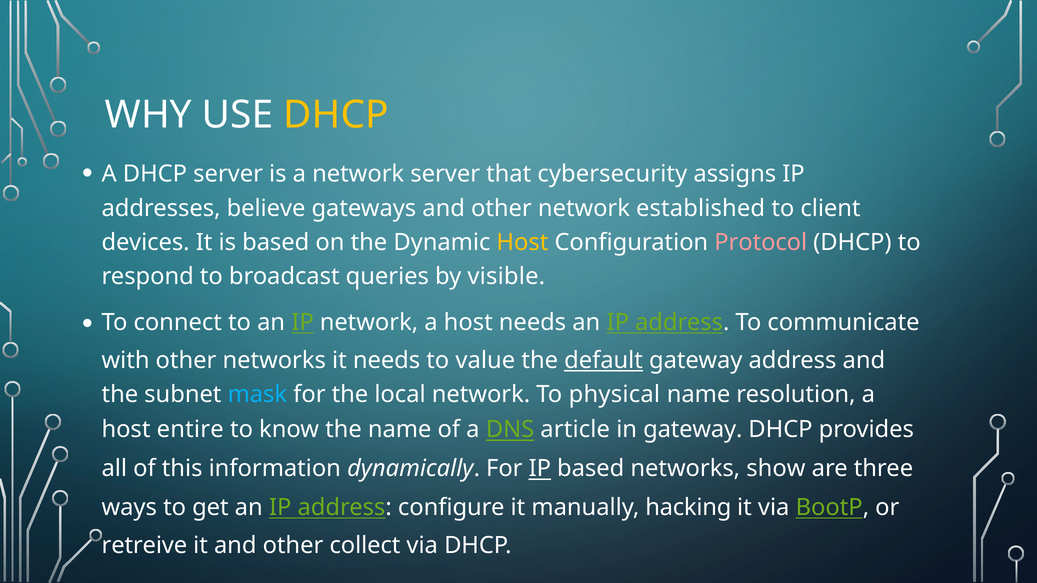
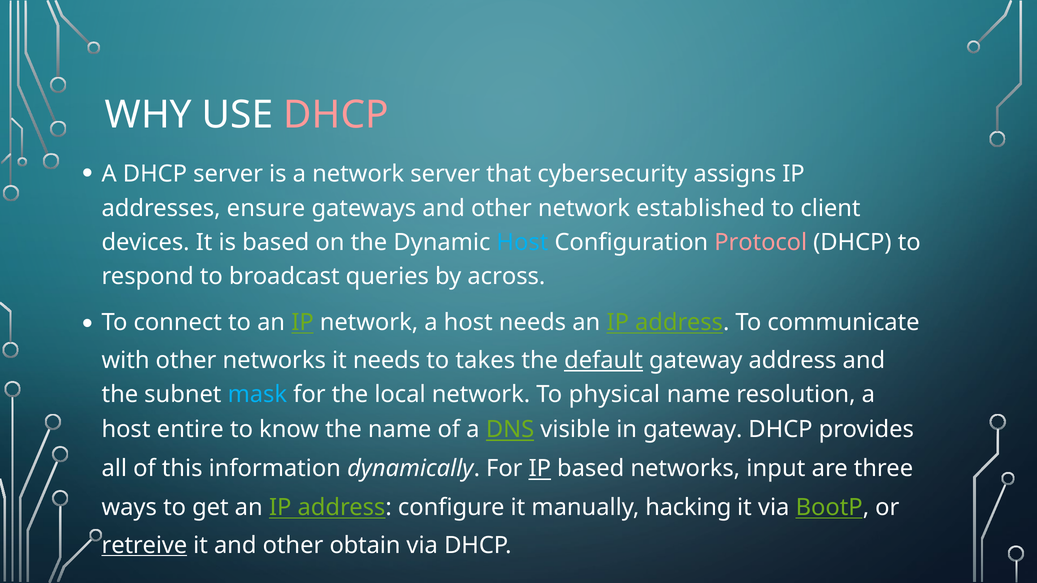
DHCP colour: yellow -> pink (336, 115)
believe: believe -> ensure (266, 208)
Host colour: yellow -> light blue (522, 243)
visible: visible -> across (506, 277)
value: value -> takes (485, 361)
article: article -> visible (575, 430)
show: show -> input (776, 469)
retreive underline: none -> present (144, 546)
collect: collect -> obtain (365, 546)
